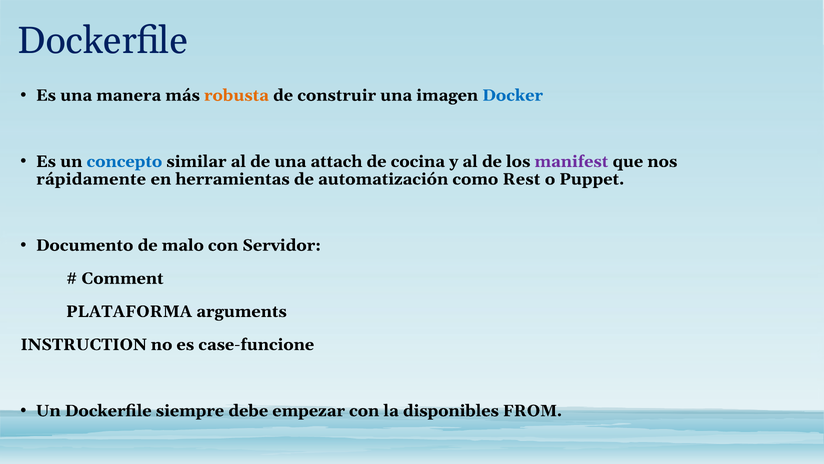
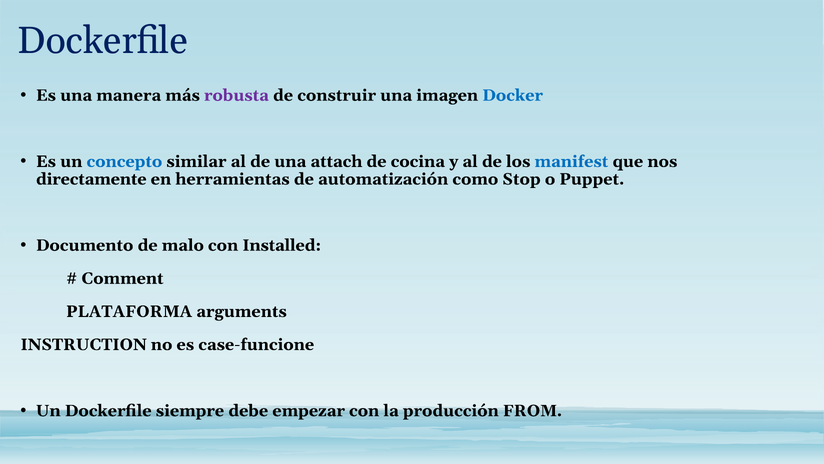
robusta colour: orange -> purple (236, 95)
manifest colour: purple -> blue (571, 161)
rápidamente: rápidamente -> directamente (91, 179)
Rest: Rest -> Stop (521, 179)
Servidor: Servidor -> Installed (282, 245)
disponibles: disponibles -> producción (451, 410)
